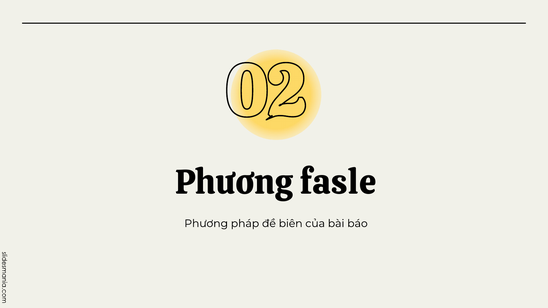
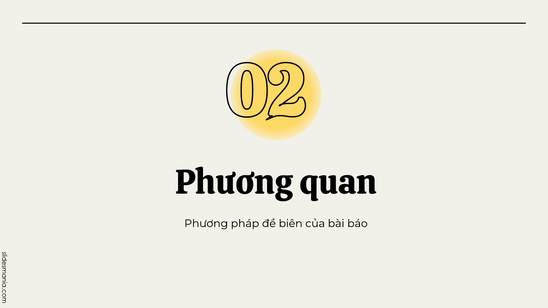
fasle: fasle -> quan (338, 183)
